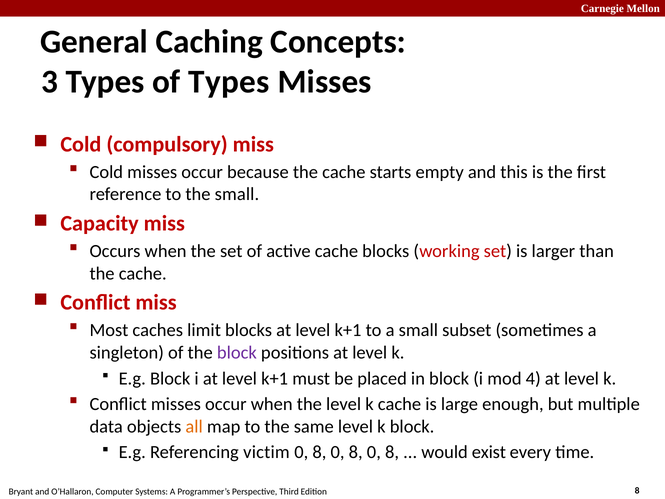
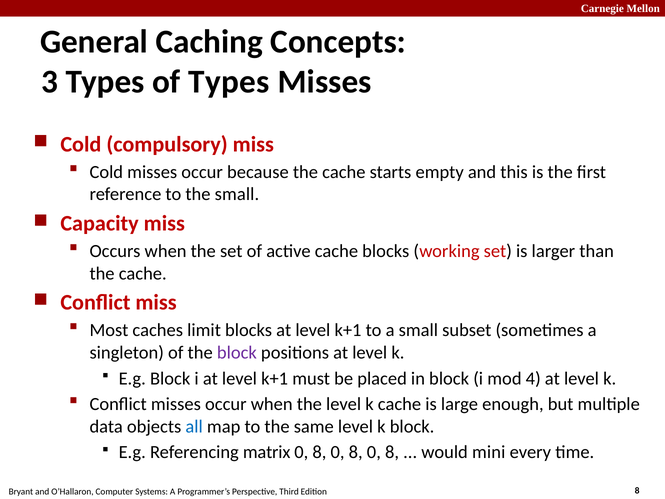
all colour: orange -> blue (194, 426)
victim: victim -> matrix (267, 452)
exist: exist -> mini (489, 452)
